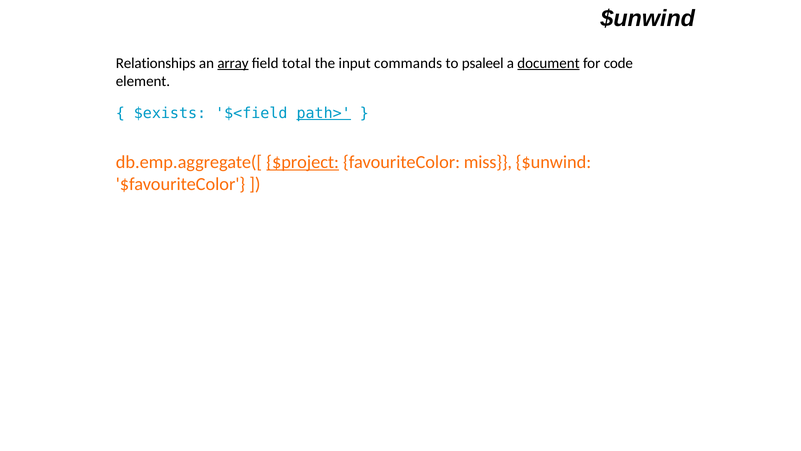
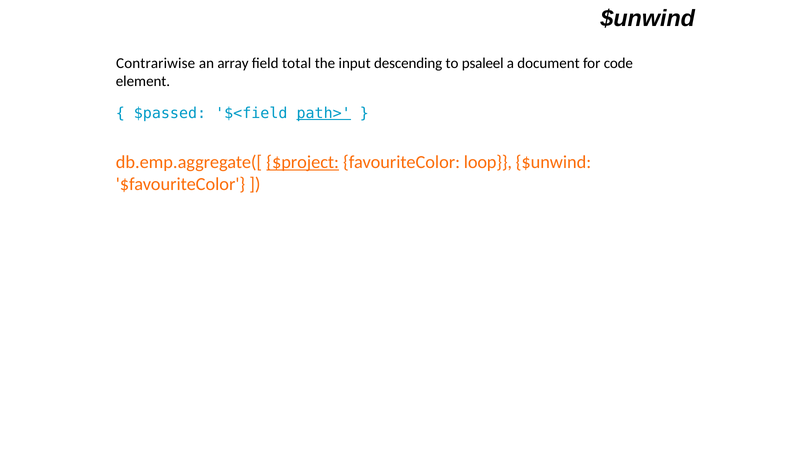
Relationships: Relationships -> Contrariwise (156, 63)
array underline: present -> none (233, 63)
commands: commands -> descending (408, 63)
document underline: present -> none (548, 63)
$exists: $exists -> $passed (170, 113)
miss: miss -> loop (488, 162)
